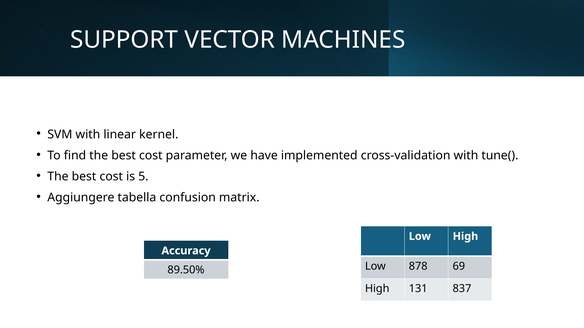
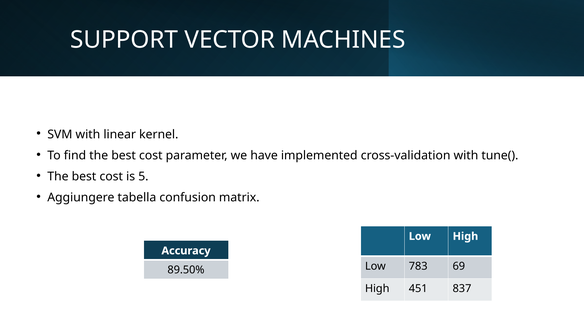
878: 878 -> 783 (418, 267)
131: 131 -> 451 (418, 289)
